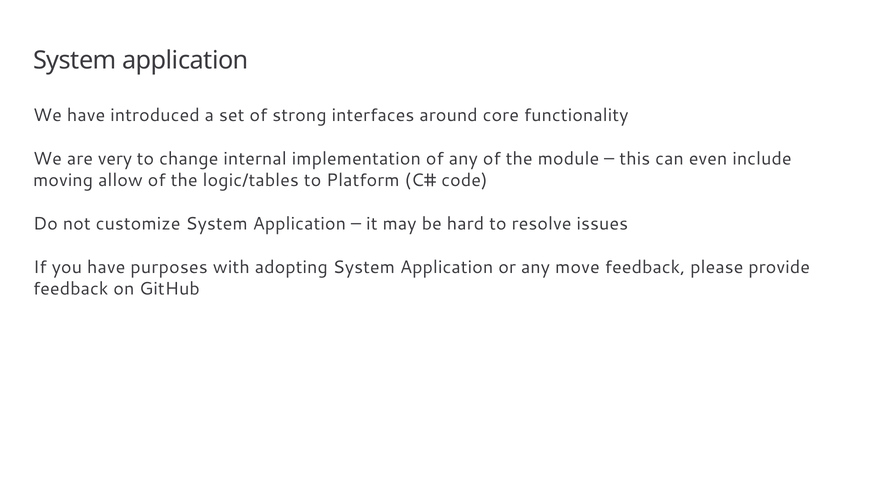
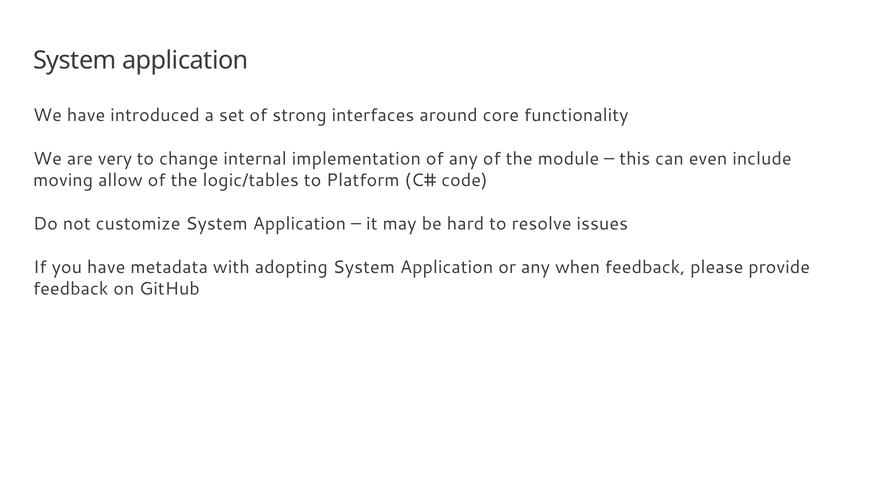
purposes: purposes -> metadata (169, 267)
move: move -> when (578, 267)
